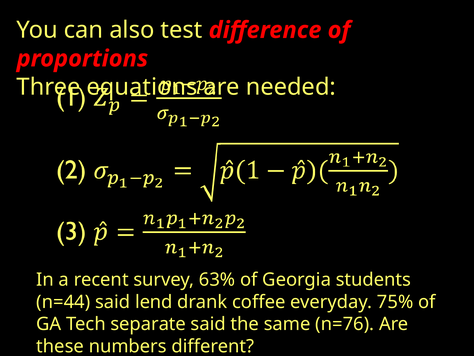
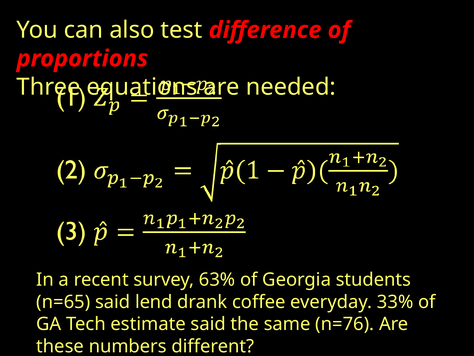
n=44: n=44 -> n=65 (63, 302)
75%: 75% -> 33% (395, 302)
separate: separate -> estimate (148, 324)
